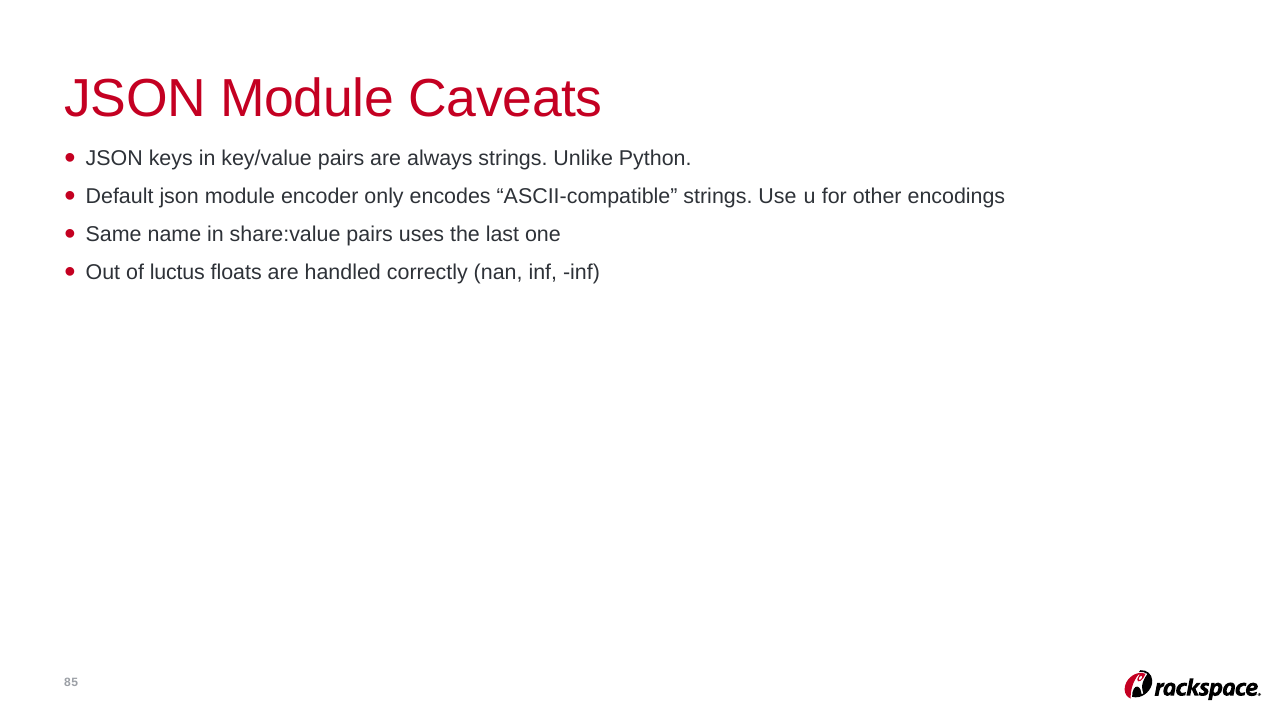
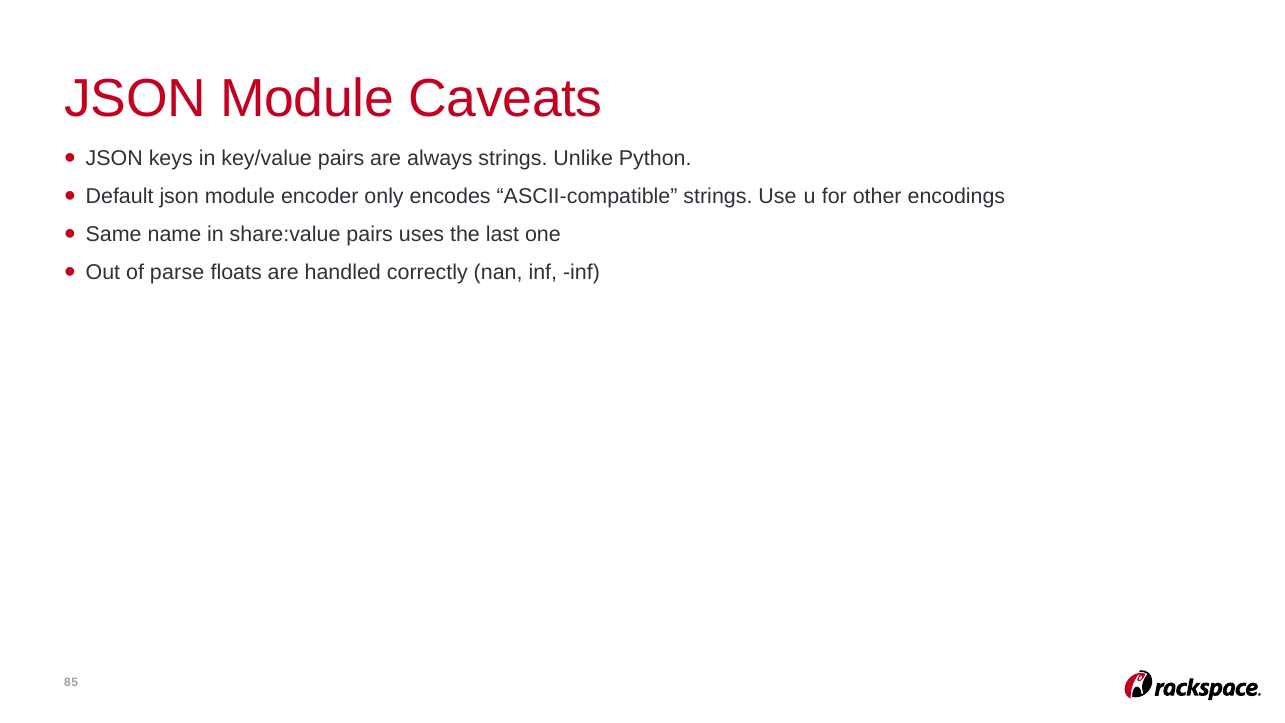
luctus: luctus -> parse (177, 272)
